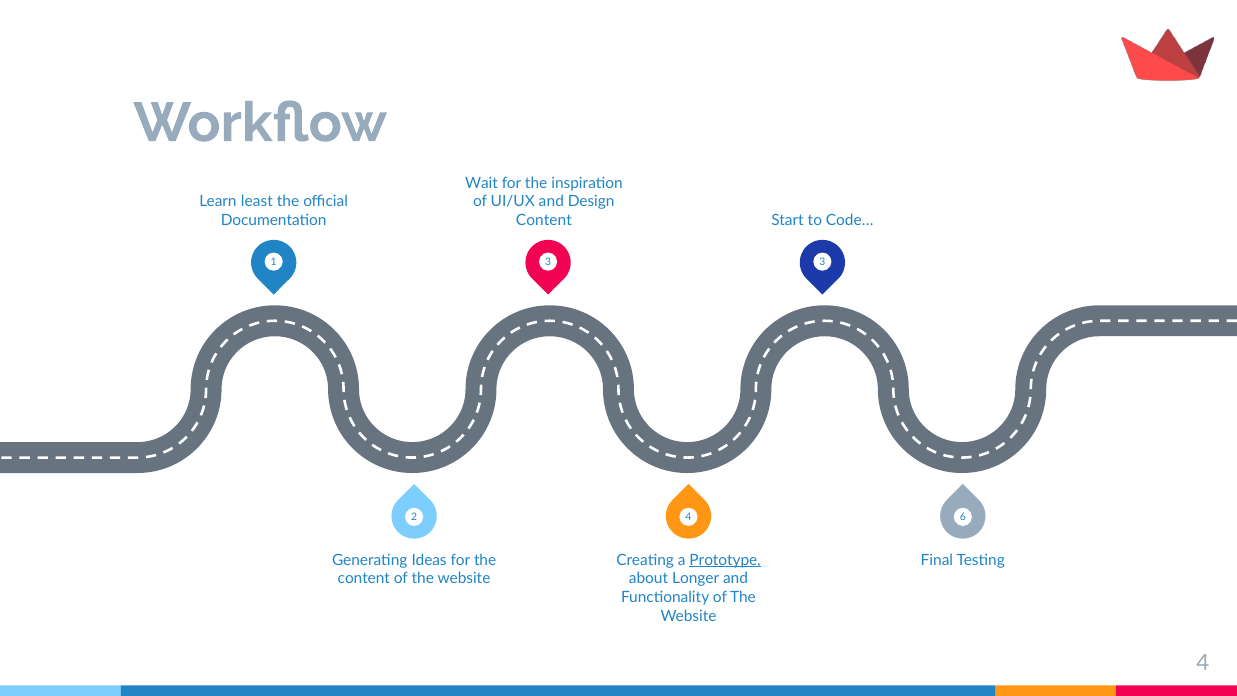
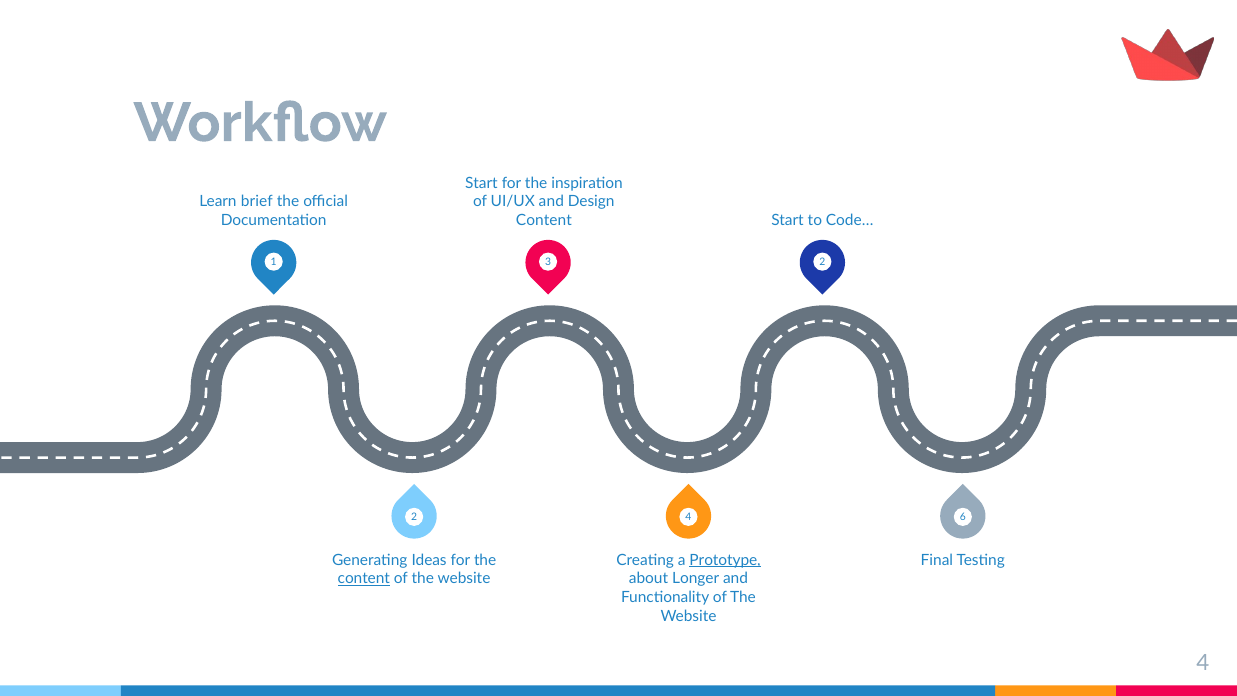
Wait: Wait -> Start (481, 183)
least: least -> brief (257, 202)
3 3: 3 -> 2 (822, 262)
content underline: none -> present (364, 579)
